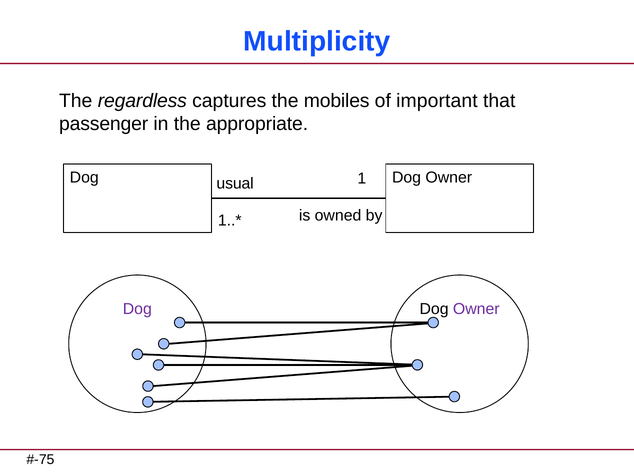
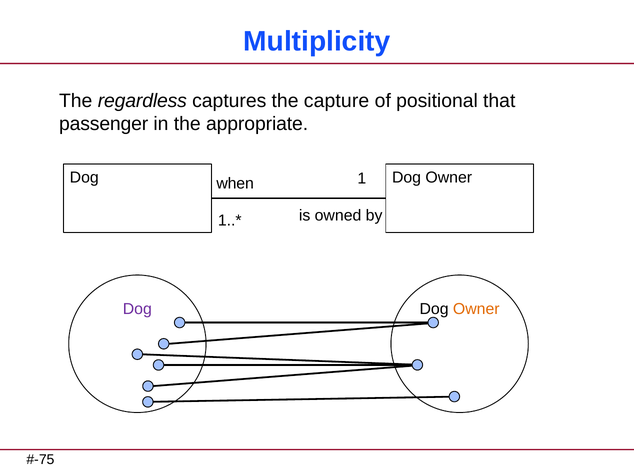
mobiles: mobiles -> capture (337, 101)
important: important -> positional (437, 101)
usual: usual -> when (235, 183)
Owner colour: purple -> orange (476, 309)
